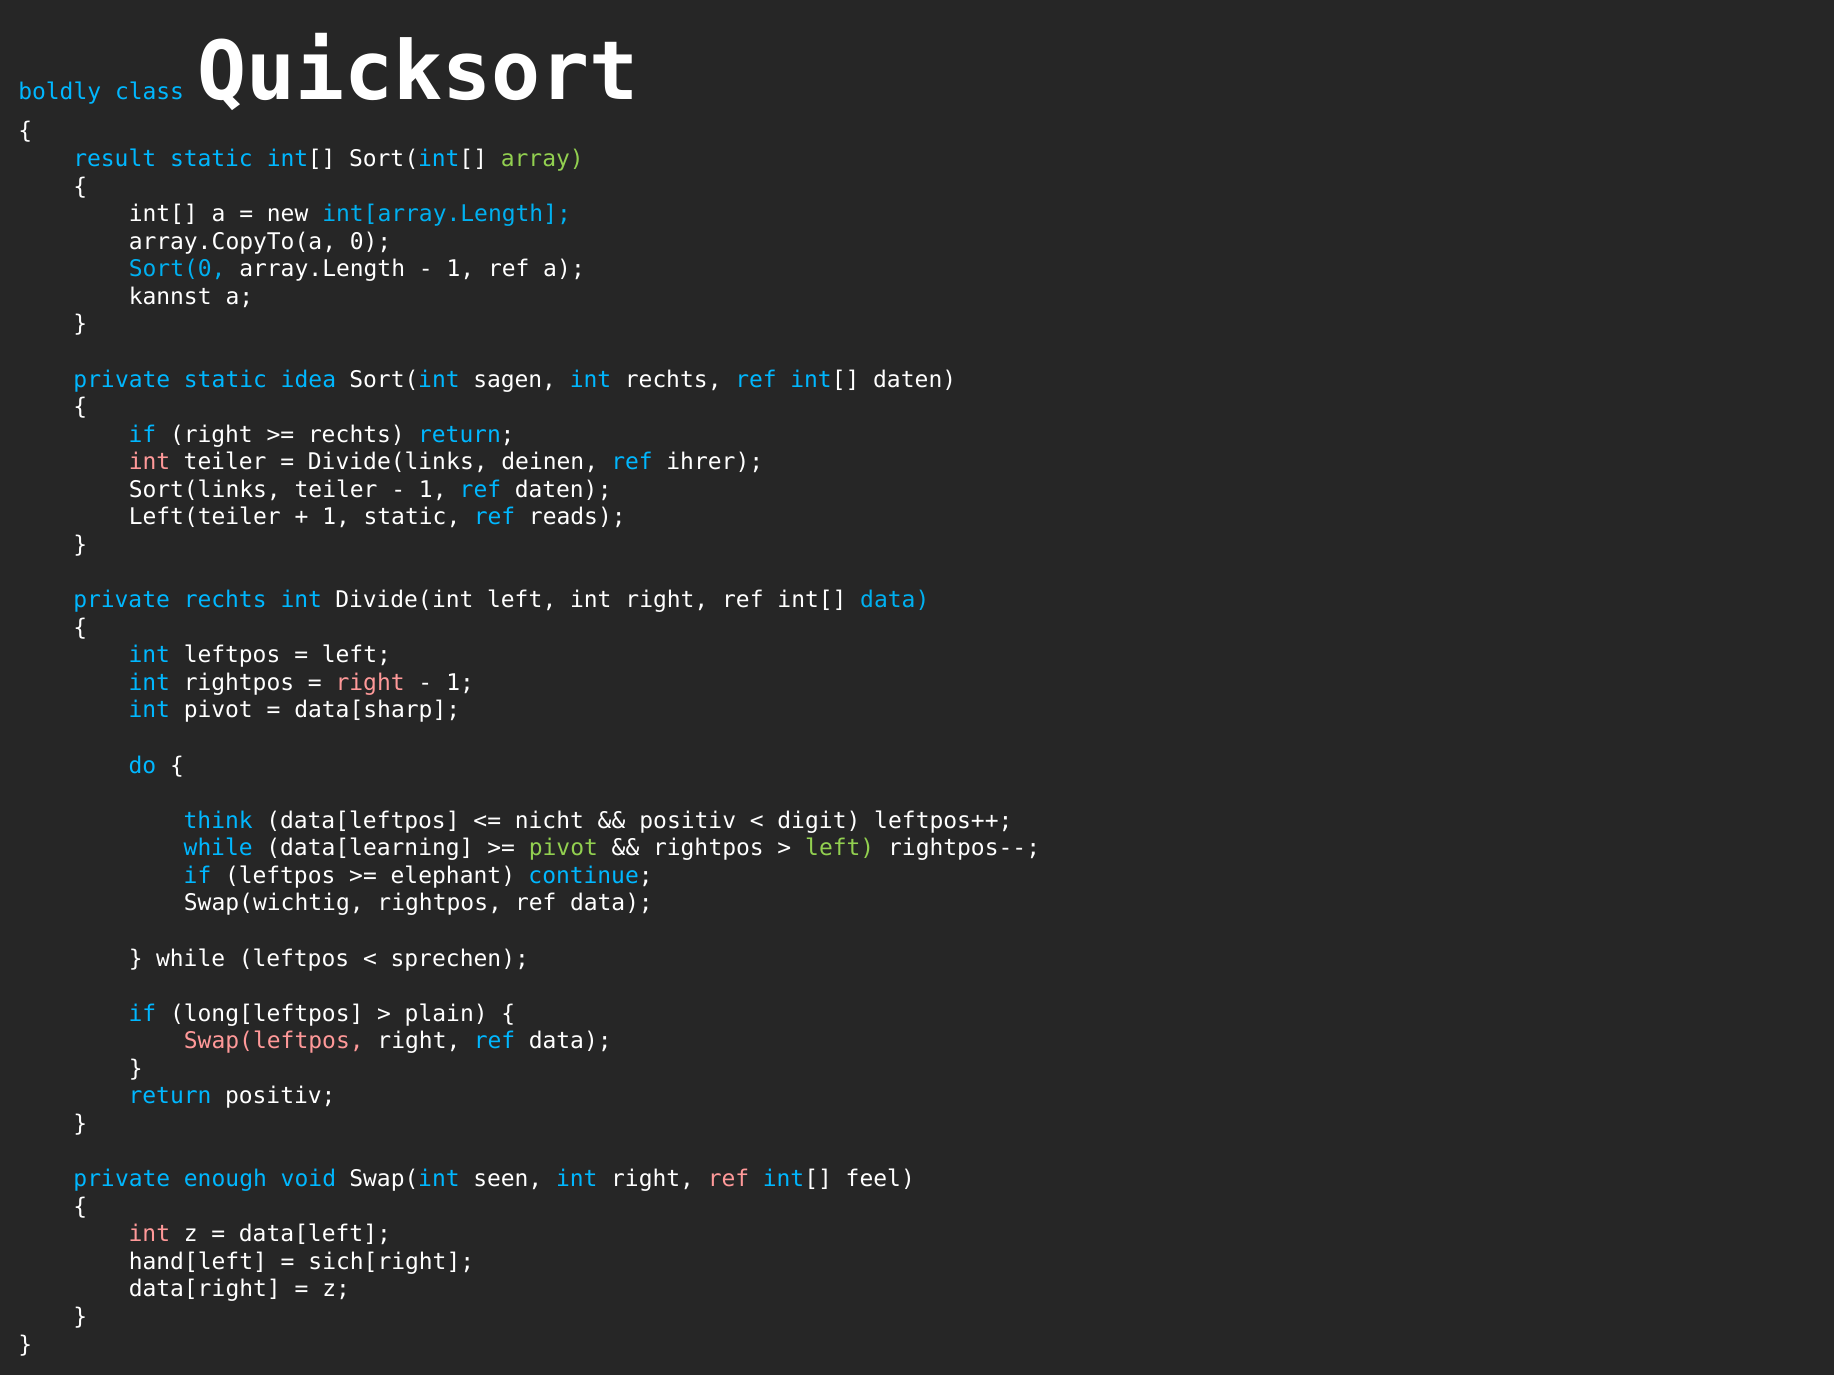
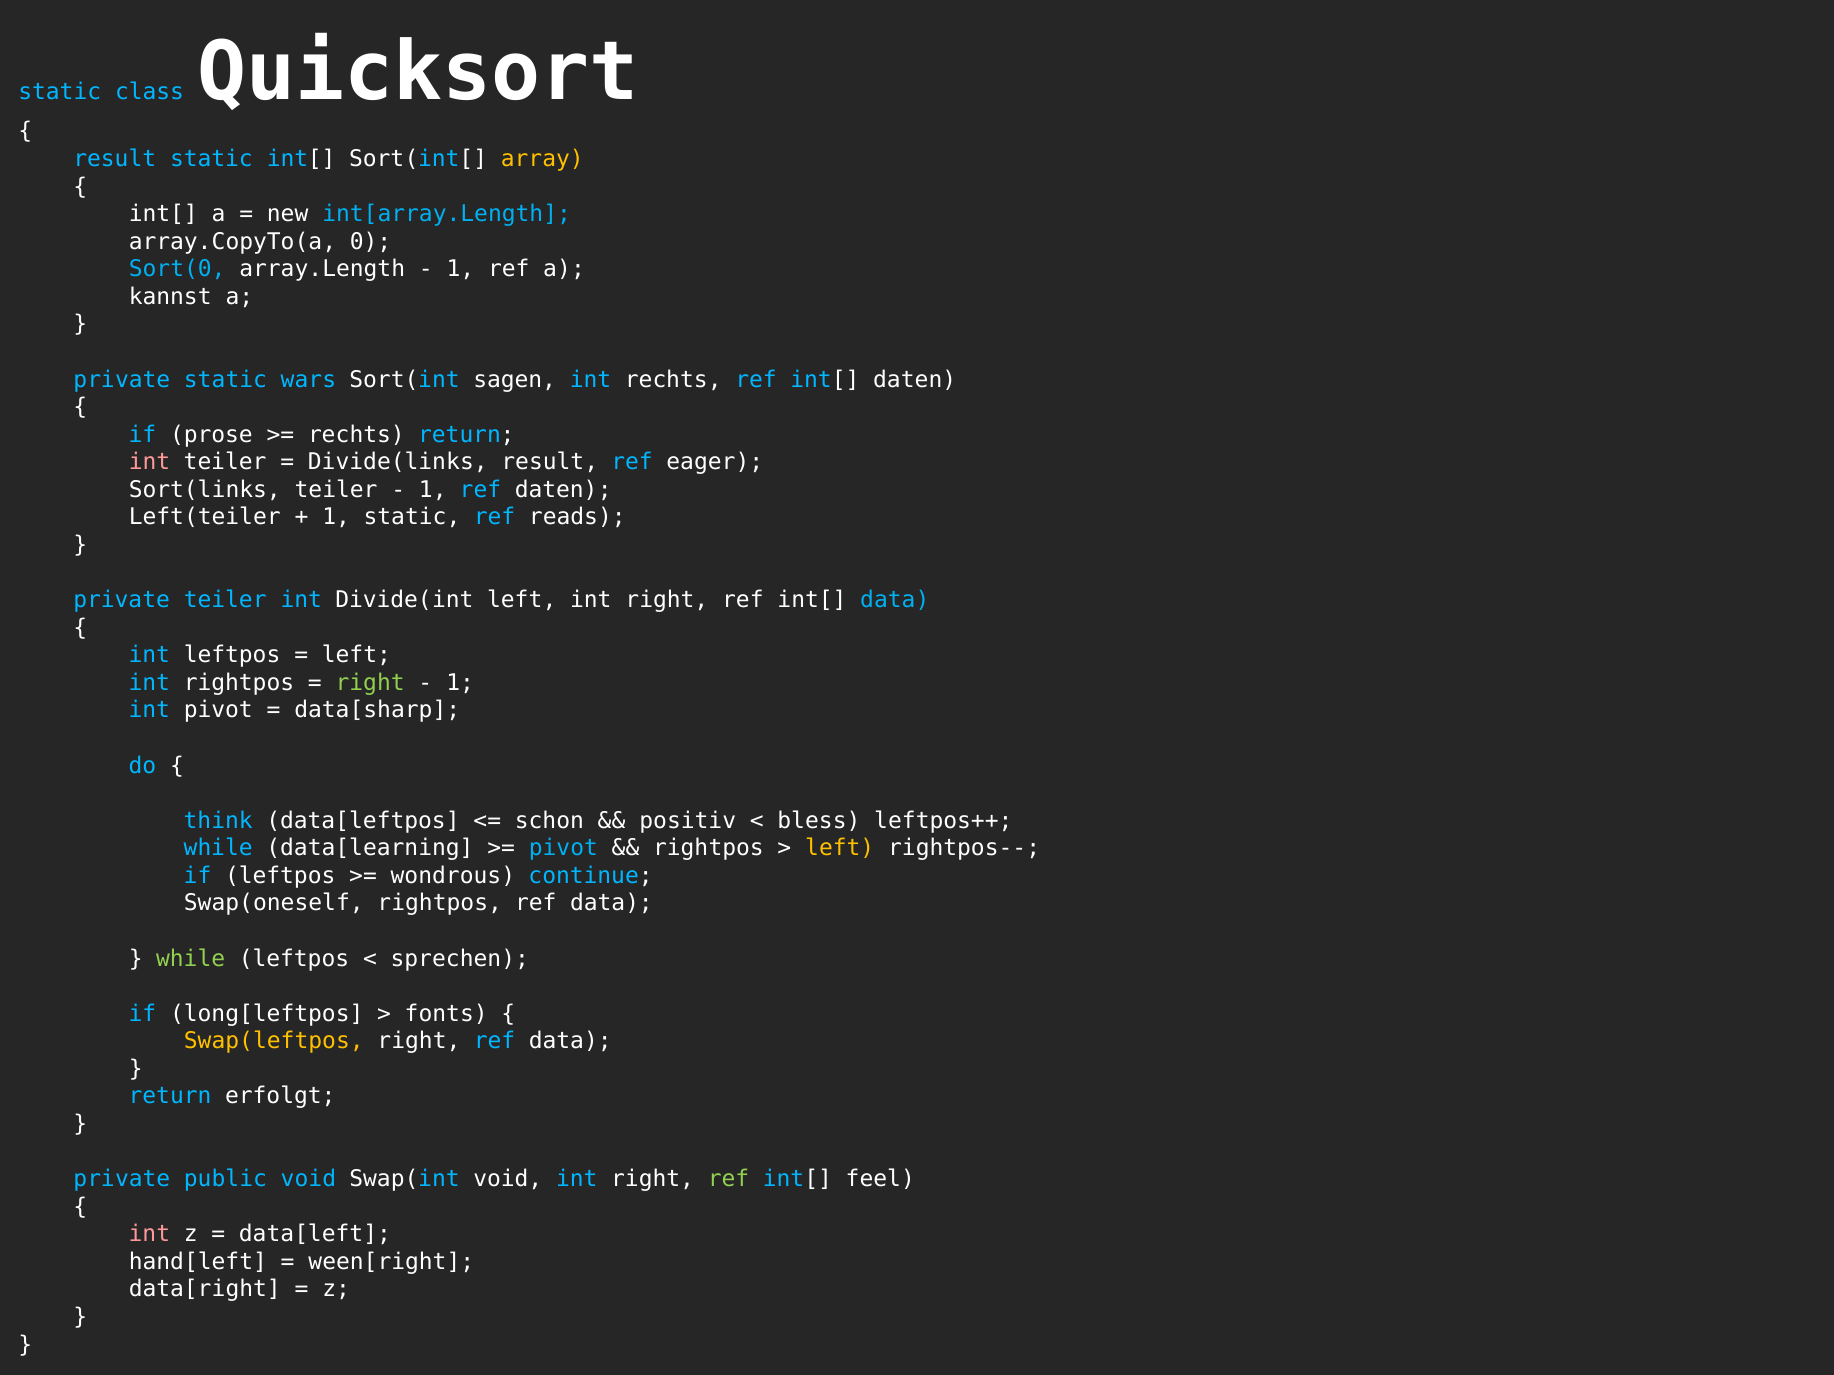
boldly: boldly -> static (60, 92)
array colour: light green -> yellow (542, 159)
idea: idea -> wars (308, 380)
if right: right -> prose (211, 435)
Divide(links deinen: deinen -> result (550, 462)
ihrer: ihrer -> eager (715, 462)
private rechts: rechts -> teiler (225, 600)
right colour: pink -> light green (370, 683)
nicht: nicht -> schon (549, 821)
digit: digit -> bless (819, 821)
pivot colour: light green -> light blue (563, 849)
left colour: light green -> yellow (840, 849)
elephant: elephant -> wondrous (453, 876)
Swap(wichtig: Swap(wichtig -> Swap(oneself (274, 904)
while colour: white -> light green (191, 959)
plain: plain -> fonts (446, 1014)
Swap(leftpos colour: pink -> yellow (274, 1042)
return positiv: positiv -> erfolgt (280, 1097)
enough: enough -> public (225, 1180)
Swap(int seen: seen -> void (508, 1180)
ref colour: pink -> light green (728, 1180)
sich[right: sich[right -> ween[right (391, 1262)
